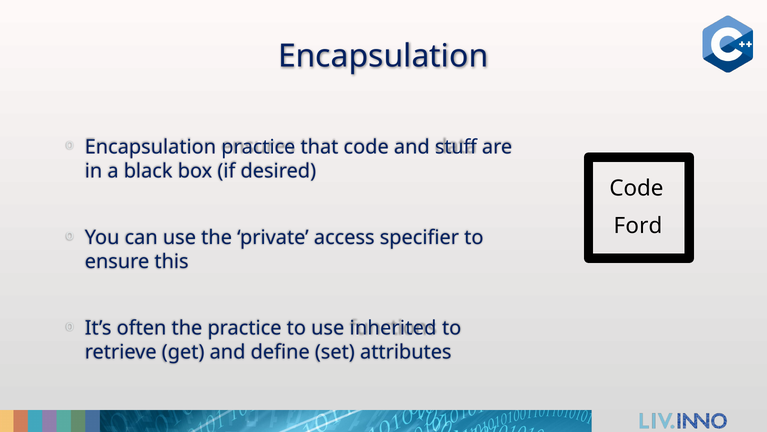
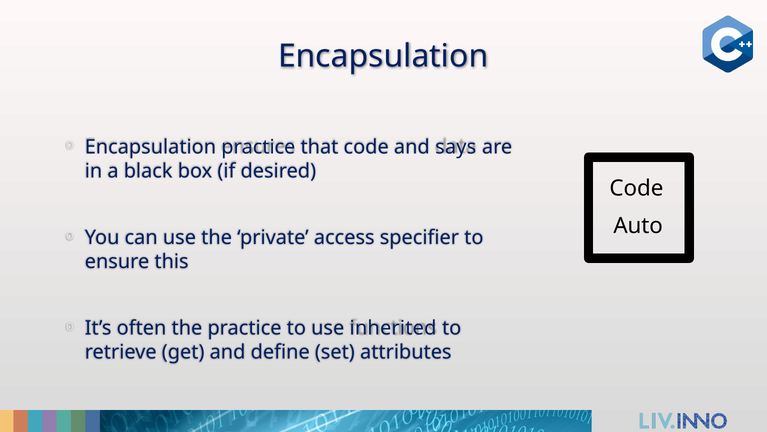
stuff: stuff -> says (456, 147)
Ford: Ford -> Auto (638, 226)
